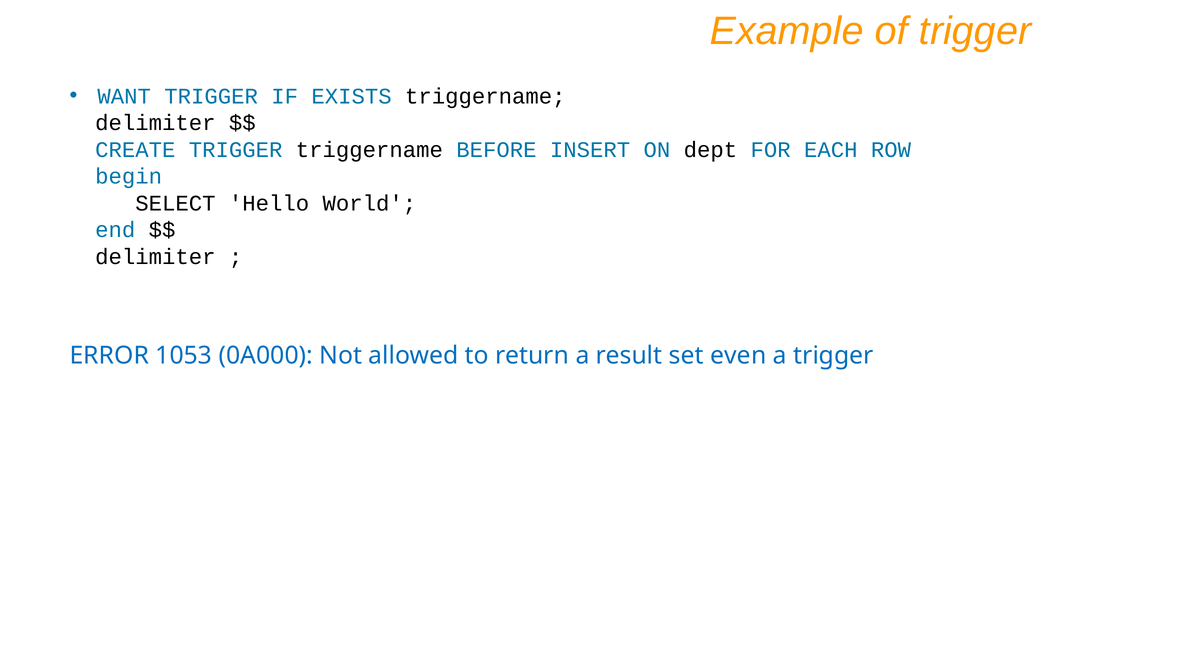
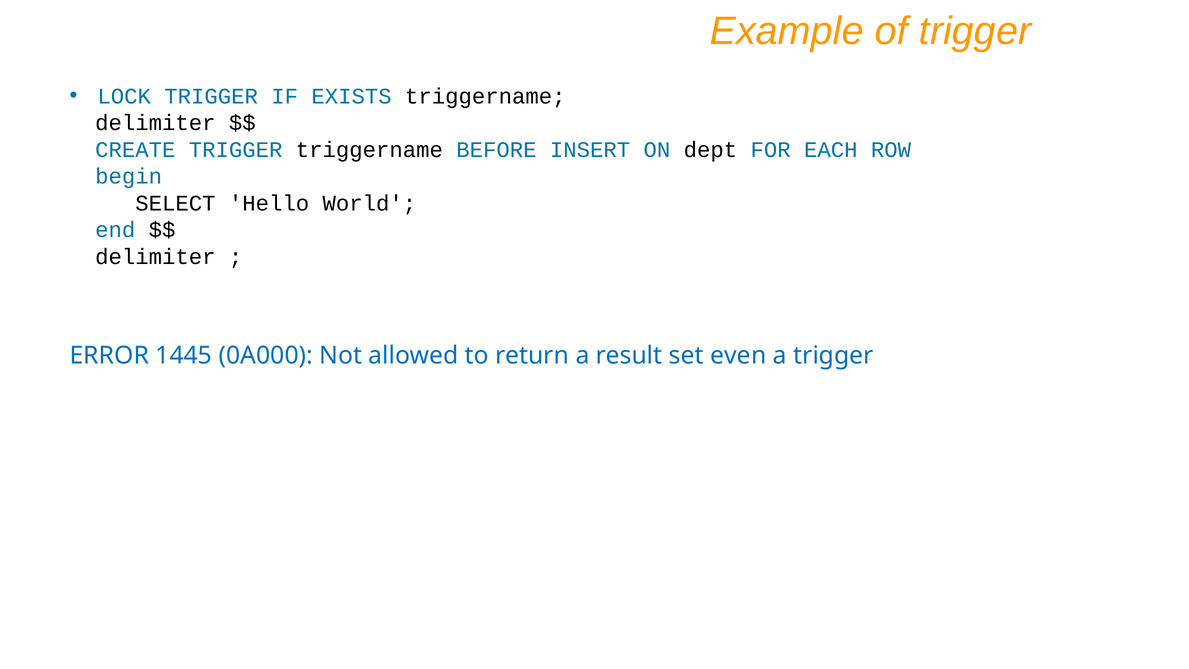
WANT: WANT -> LOCK (124, 96)
1053: 1053 -> 1445 (184, 355)
